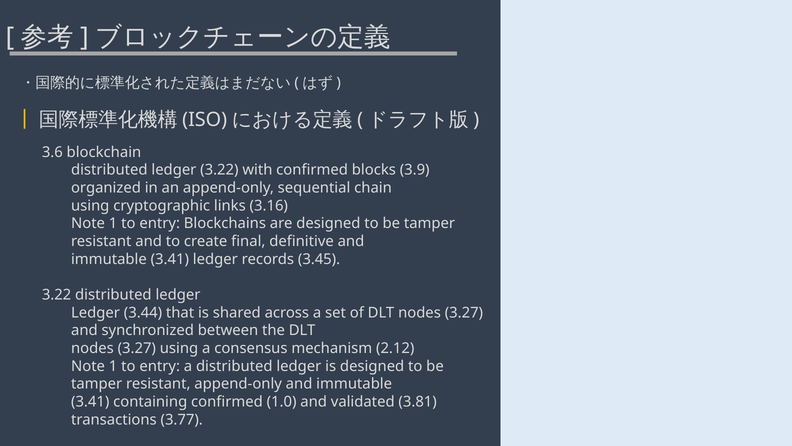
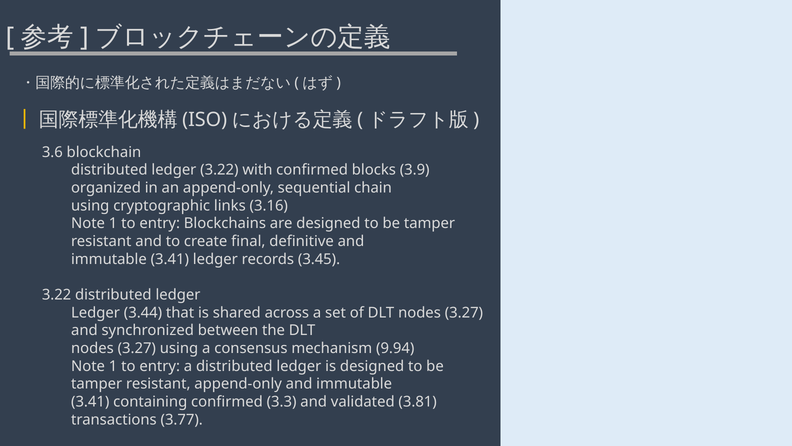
2.12: 2.12 -> 9.94 (395, 348)
1.0: 1.0 -> 3.3 (282, 401)
